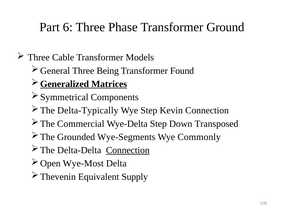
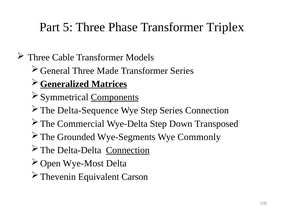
6: 6 -> 5 (68, 27)
Ground: Ground -> Triplex (225, 27)
Being: Being -> Made (108, 71)
Transformer Found: Found -> Series (182, 71)
Components underline: none -> present (115, 97)
Delta-Typically: Delta-Typically -> Delta-Sequence (88, 110)
Step Kevin: Kevin -> Series (171, 110)
Supply: Supply -> Carson (135, 177)
